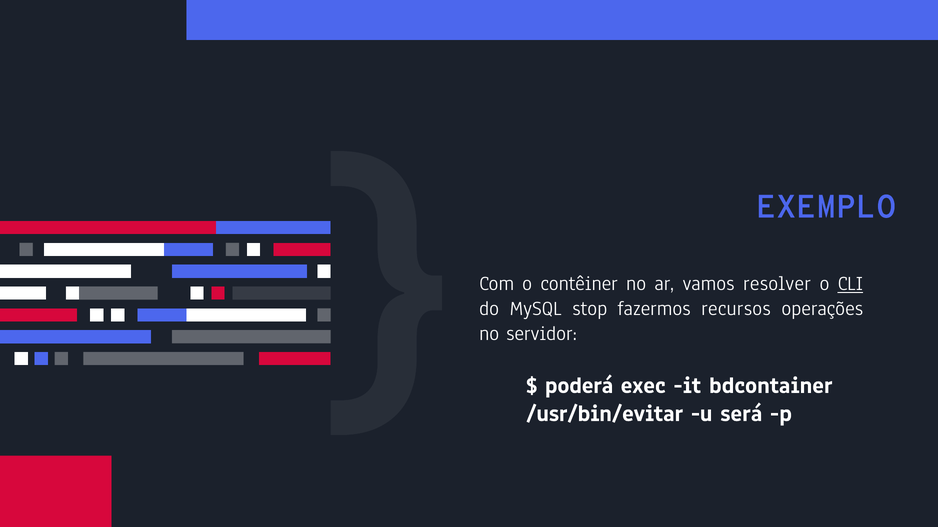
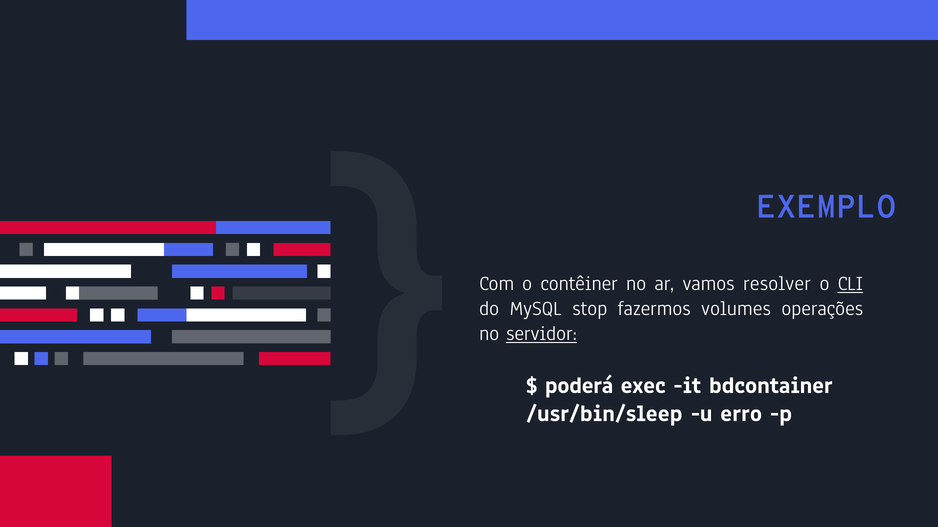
recursos: recursos -> volumes (736, 309)
servidor underline: none -> present (542, 334)
/usr/bin/evitar: /usr/bin/evitar -> /usr/bin/sleep (604, 414)
será: será -> erro (741, 414)
